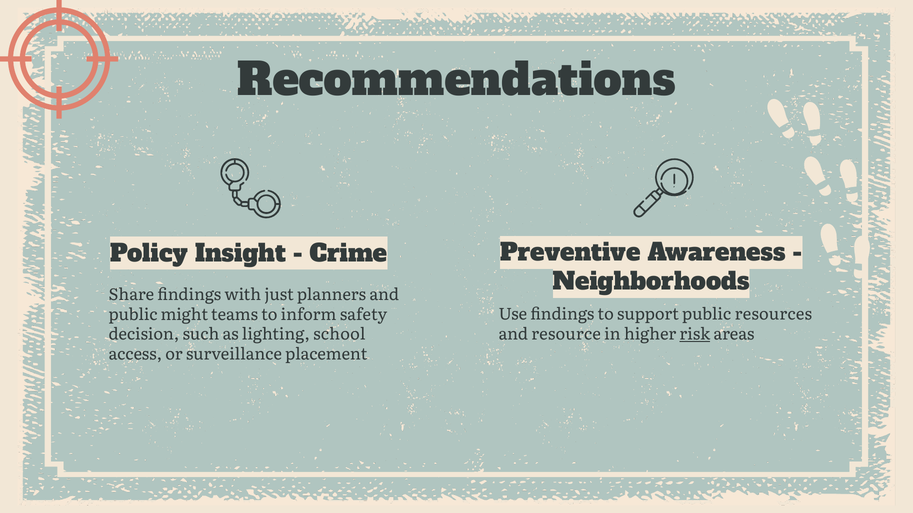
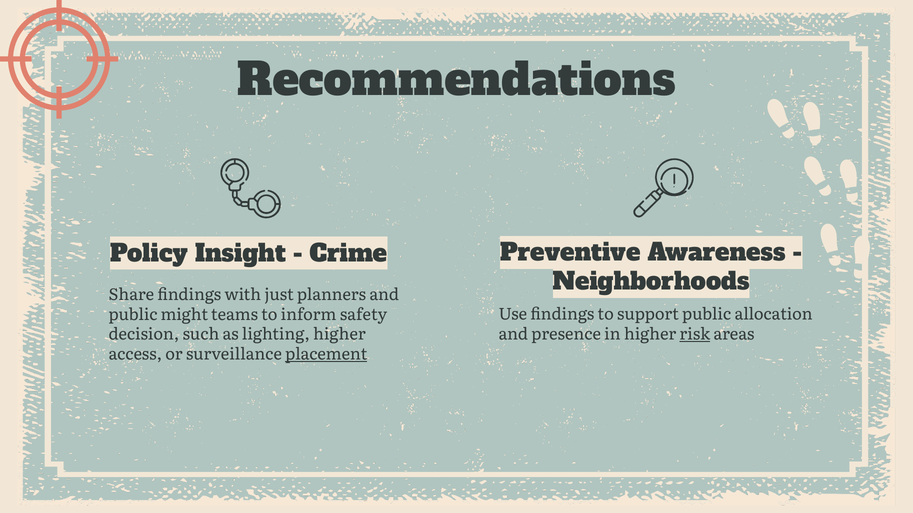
resources: resources -> allocation (774, 315)
resource: resource -> presence (566, 335)
lighting school: school -> higher (339, 335)
placement underline: none -> present (326, 355)
